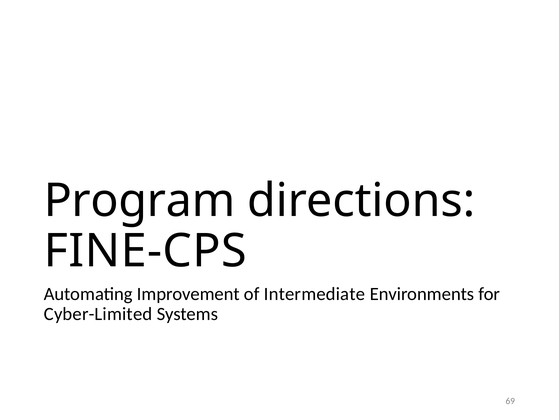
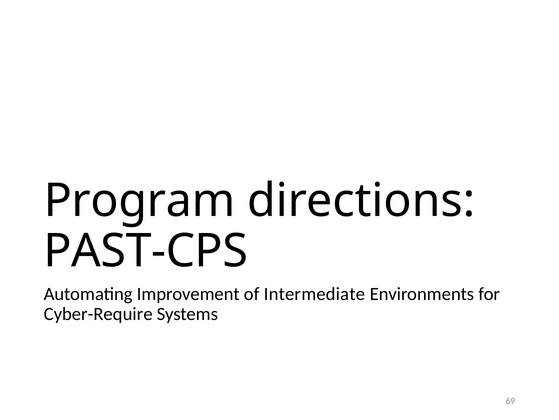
FINE-CPS: FINE-CPS -> PAST-CPS (146, 251)
Cyber-Limited: Cyber-Limited -> Cyber-Require (98, 313)
